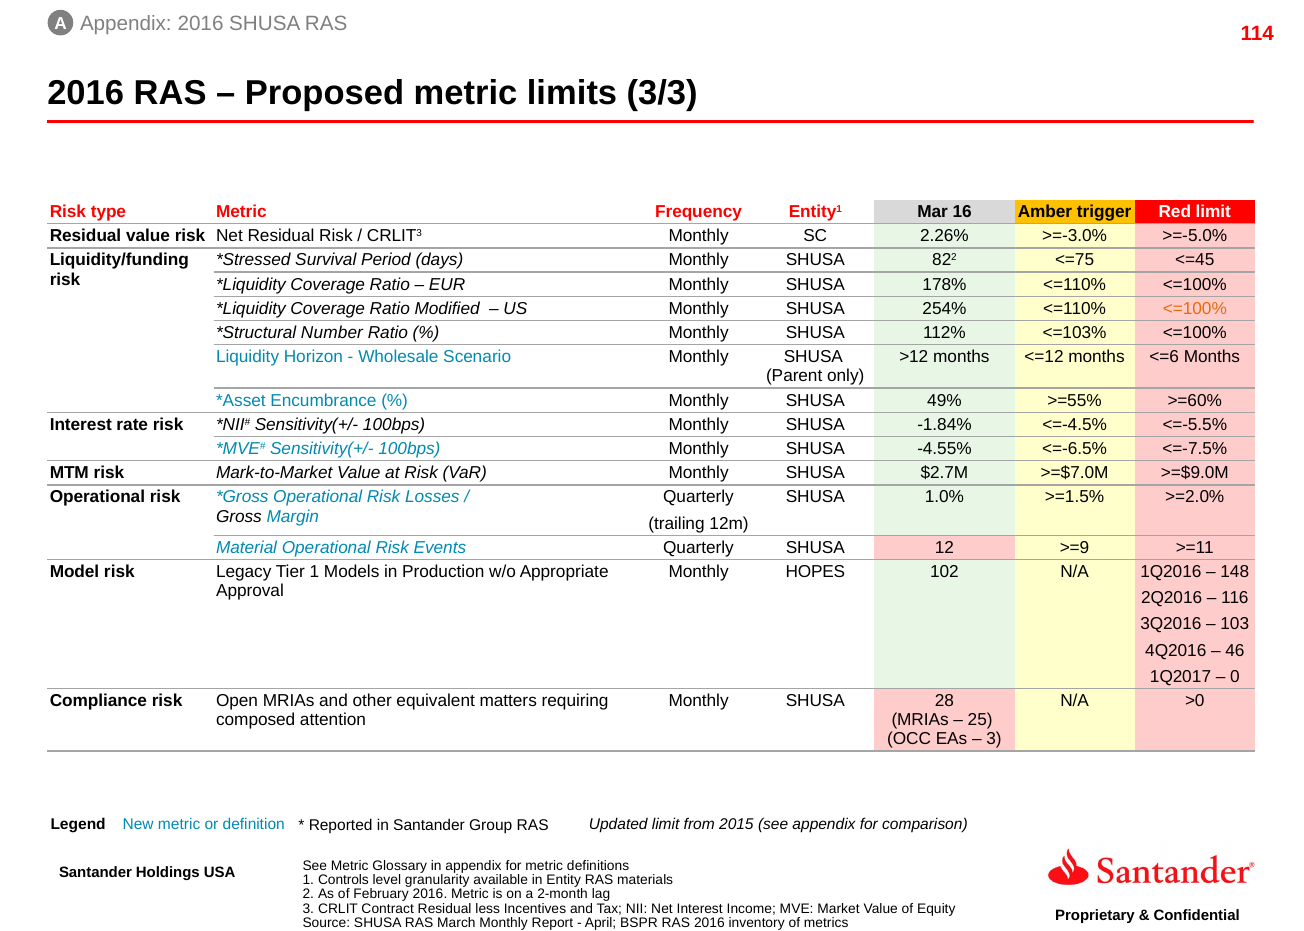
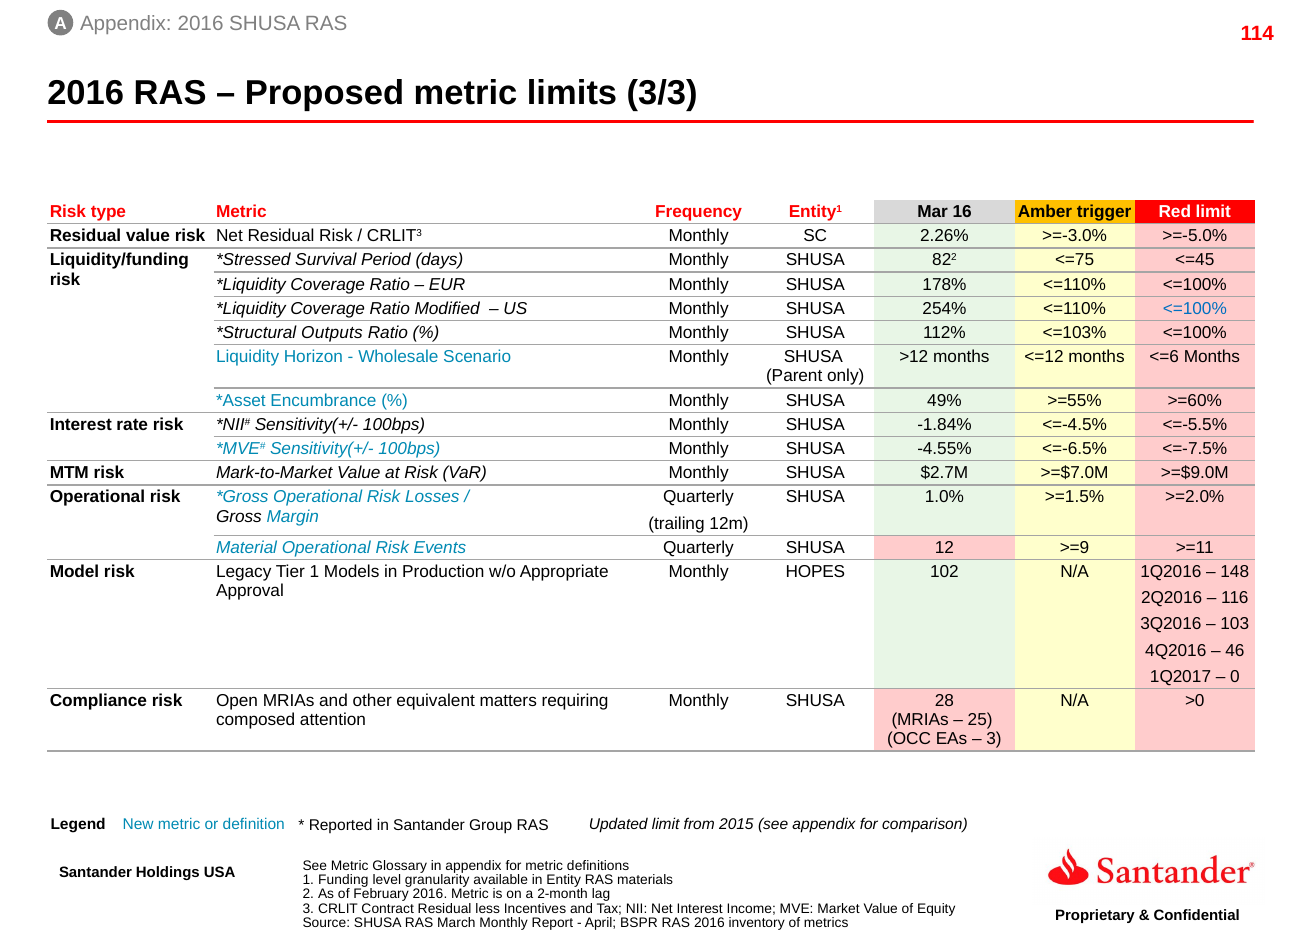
<=100% colour: orange -> blue (1195, 309)
Number: Number -> Outputs (332, 333)
Controls: Controls -> Funding (343, 880)
